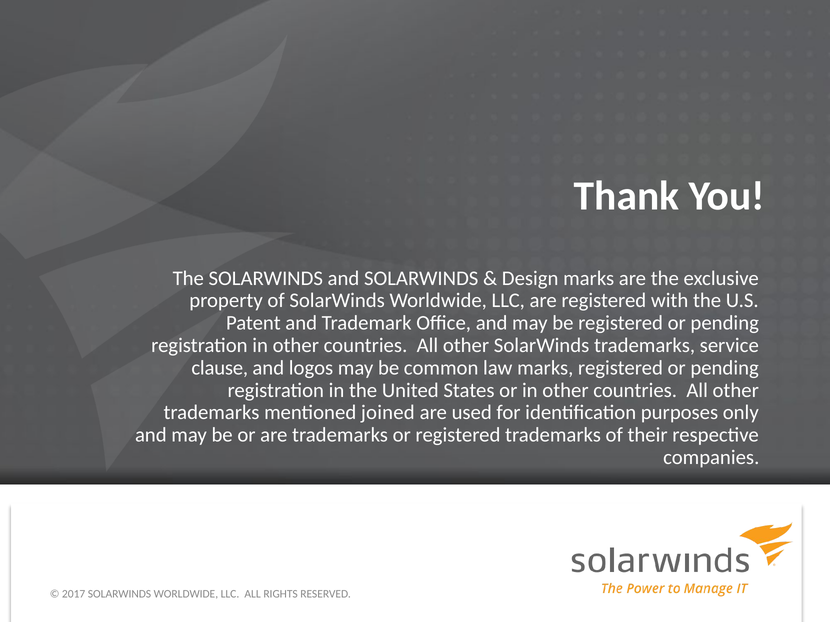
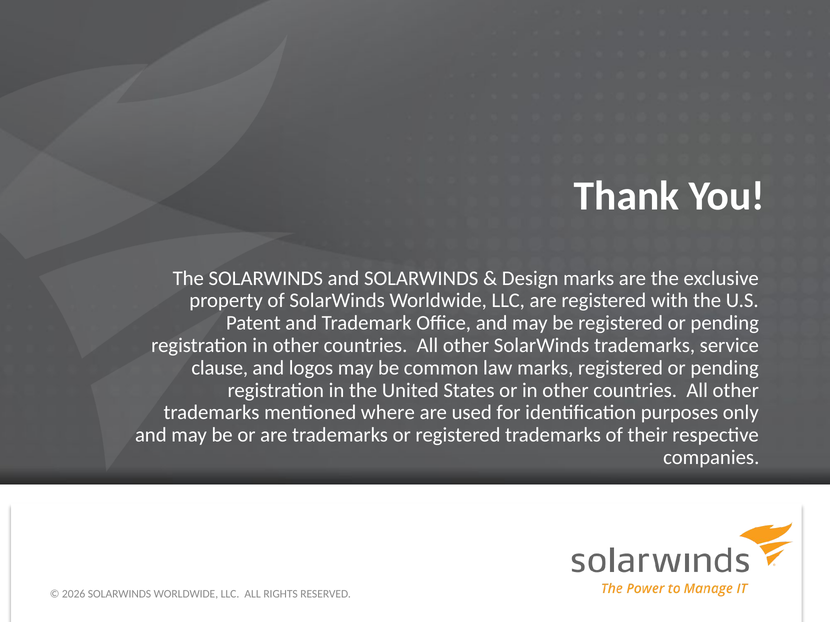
joined: joined -> where (388, 413)
2017: 2017 -> 2026 (74, 594)
